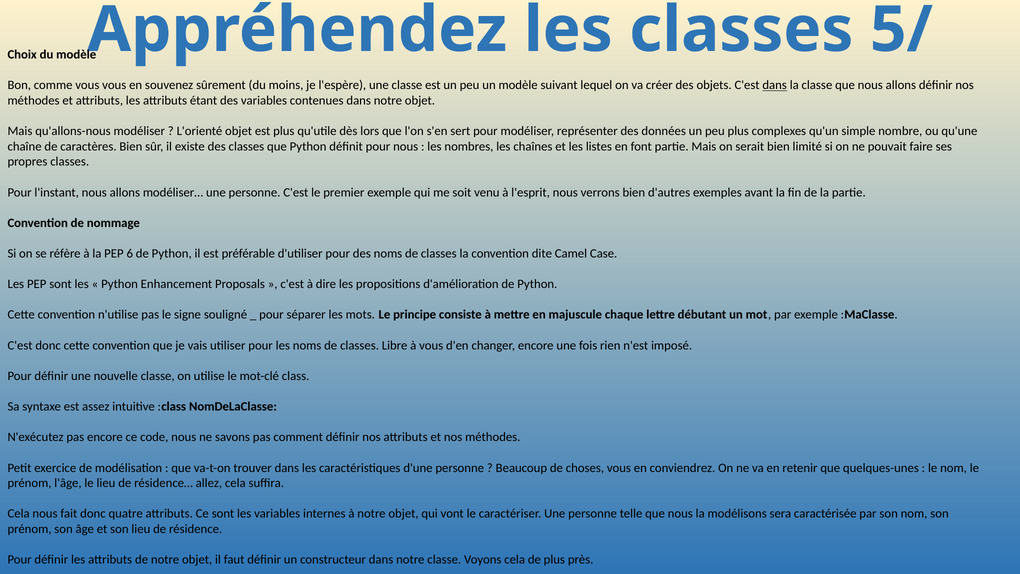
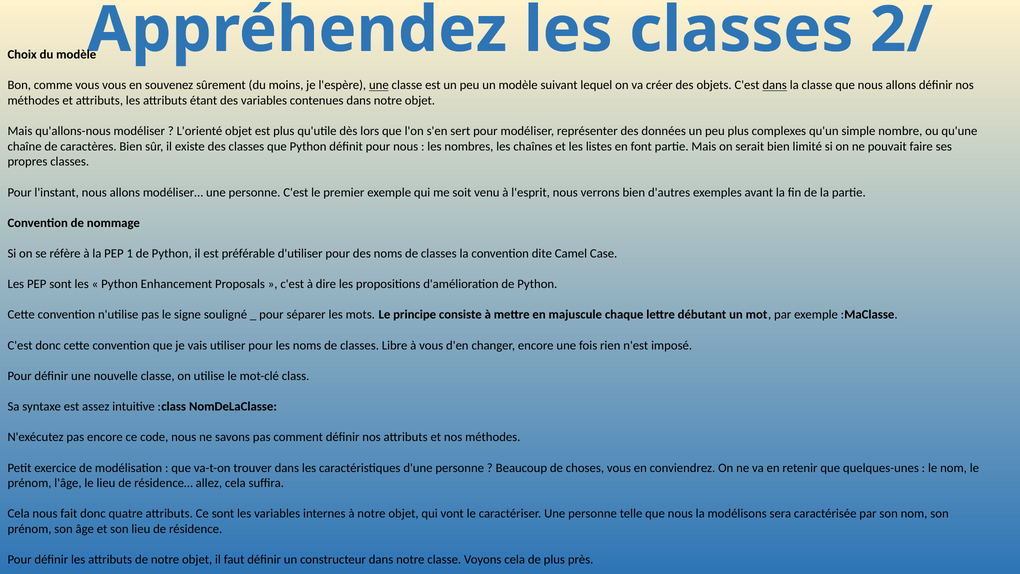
5/: 5/ -> 2/ (901, 30)
une underline: none -> present (379, 85)
6: 6 -> 1 (130, 253)
